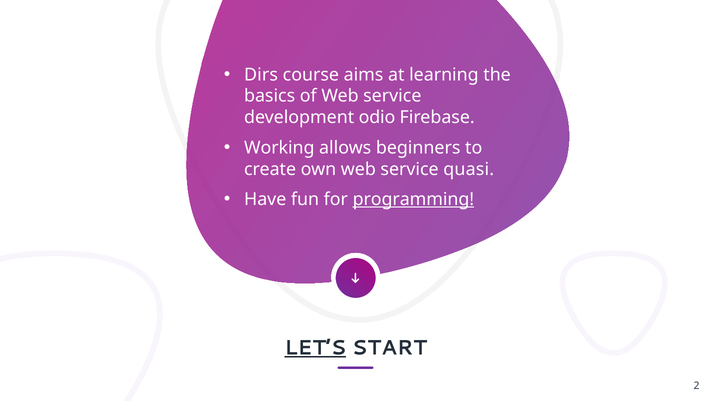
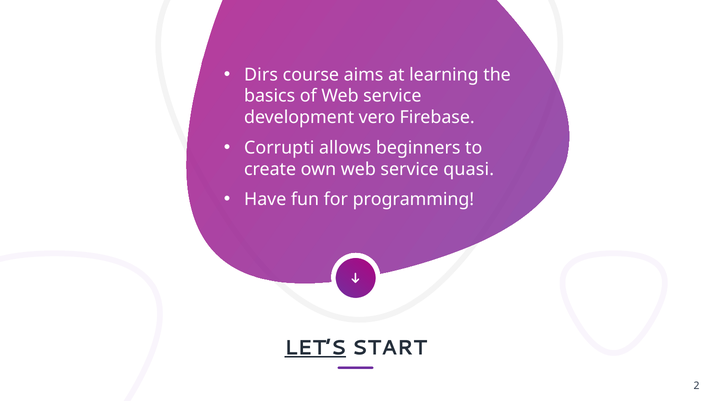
odio: odio -> vero (377, 117)
Working: Working -> Corrupti (279, 148)
programming underline: present -> none (413, 199)
